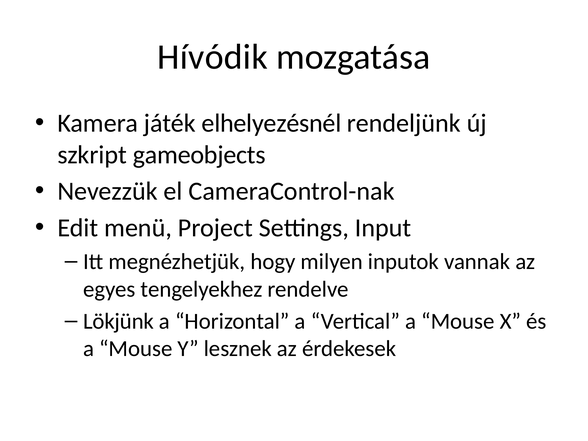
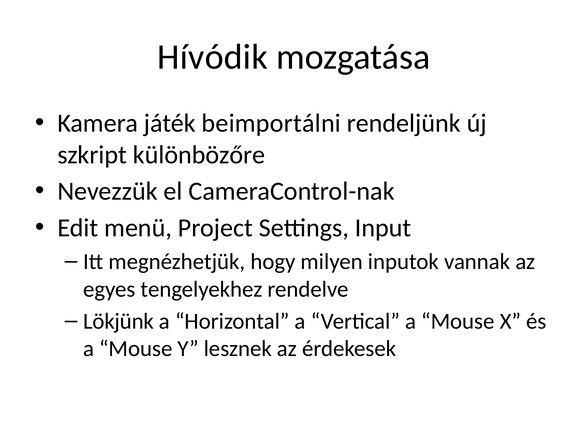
elhelyezésnél: elhelyezésnél -> beimportálni (271, 123)
gameobjects: gameobjects -> különbözőre (199, 155)
